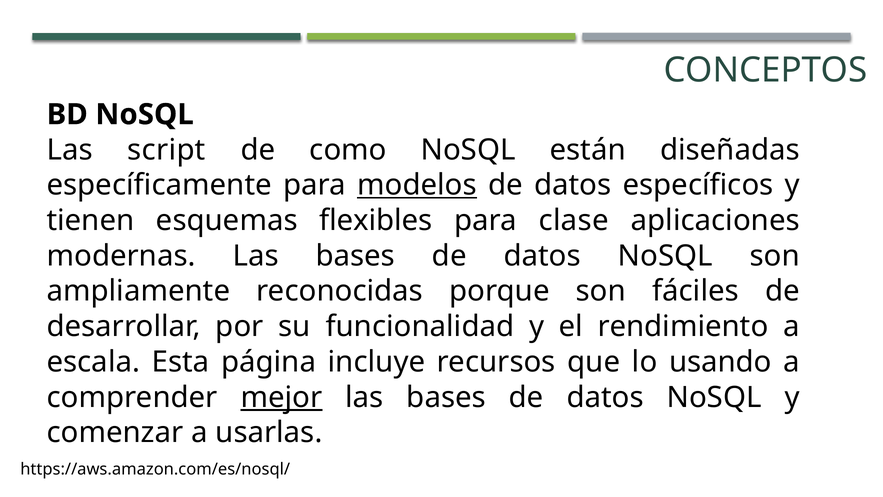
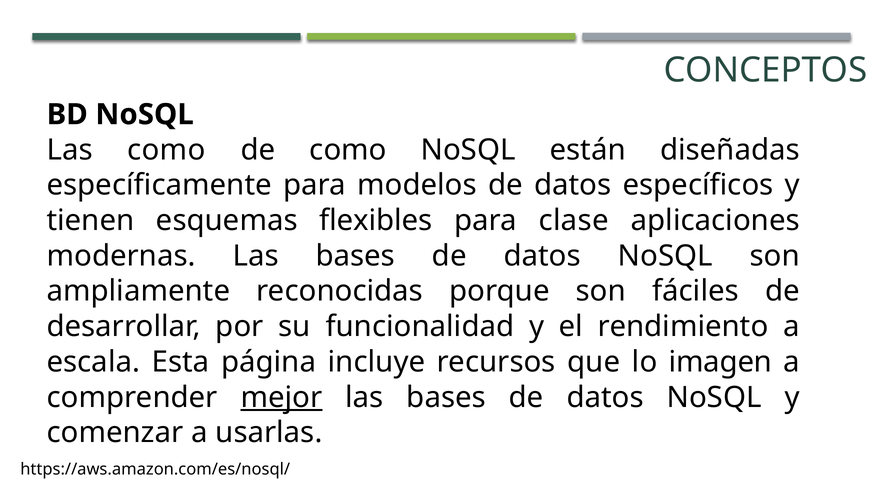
Las script: script -> como (167, 150)
modelos underline: present -> none (417, 185)
usando: usando -> imagen (720, 362)
